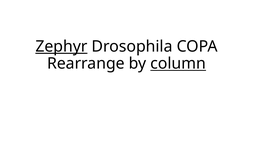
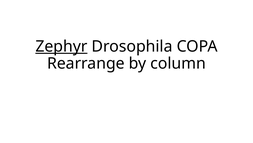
column underline: present -> none (178, 63)
